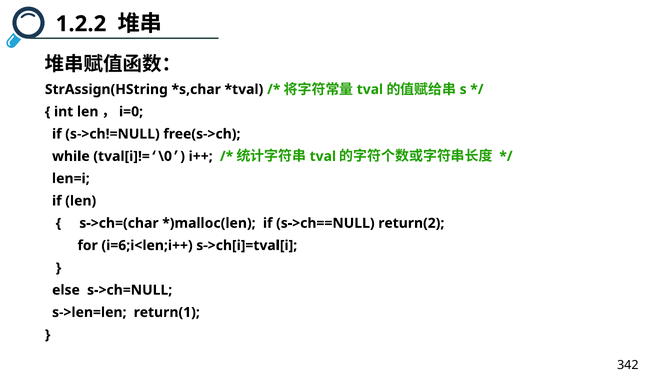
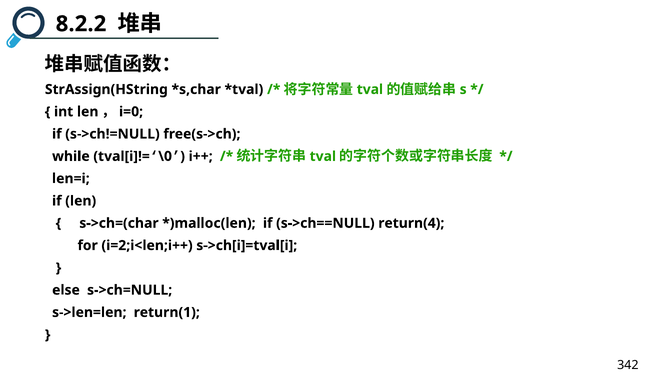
1.2.2: 1.2.2 -> 8.2.2 (81, 24)
return(2: return(2 -> return(4 (411, 223)
i=6;i<len;i++: i=6;i<len;i++ -> i=2;i<len;i++ (147, 245)
